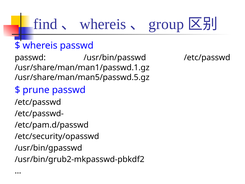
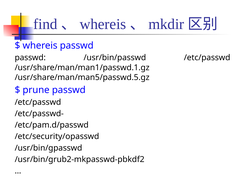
group: group -> mkdir (166, 24)
